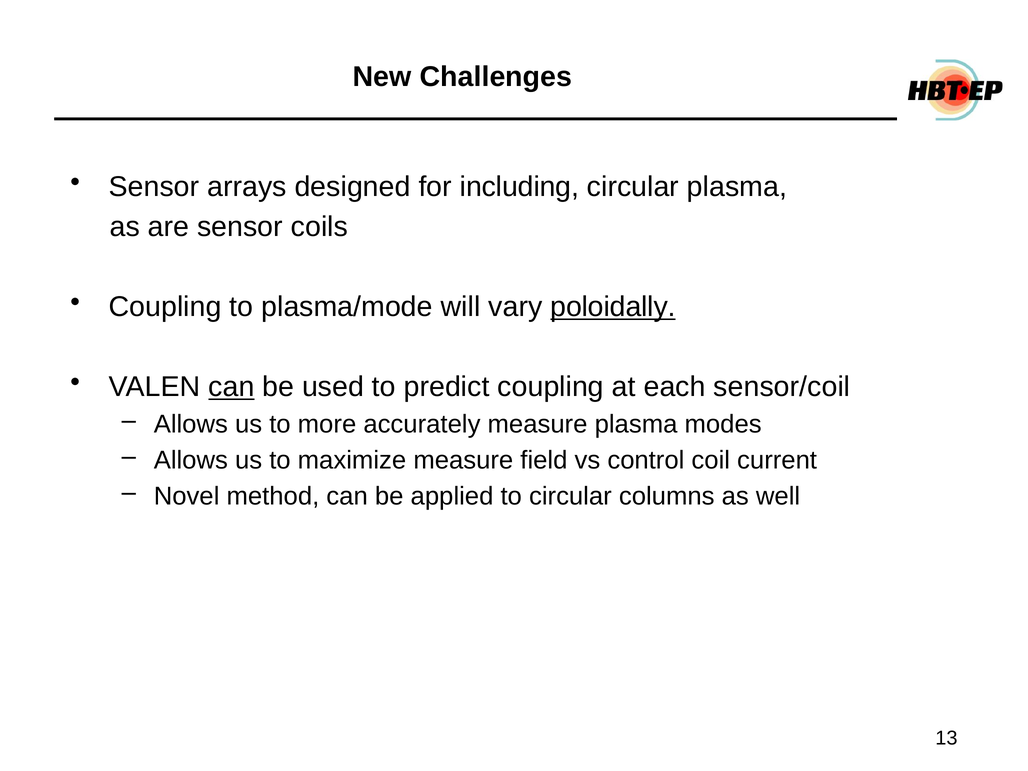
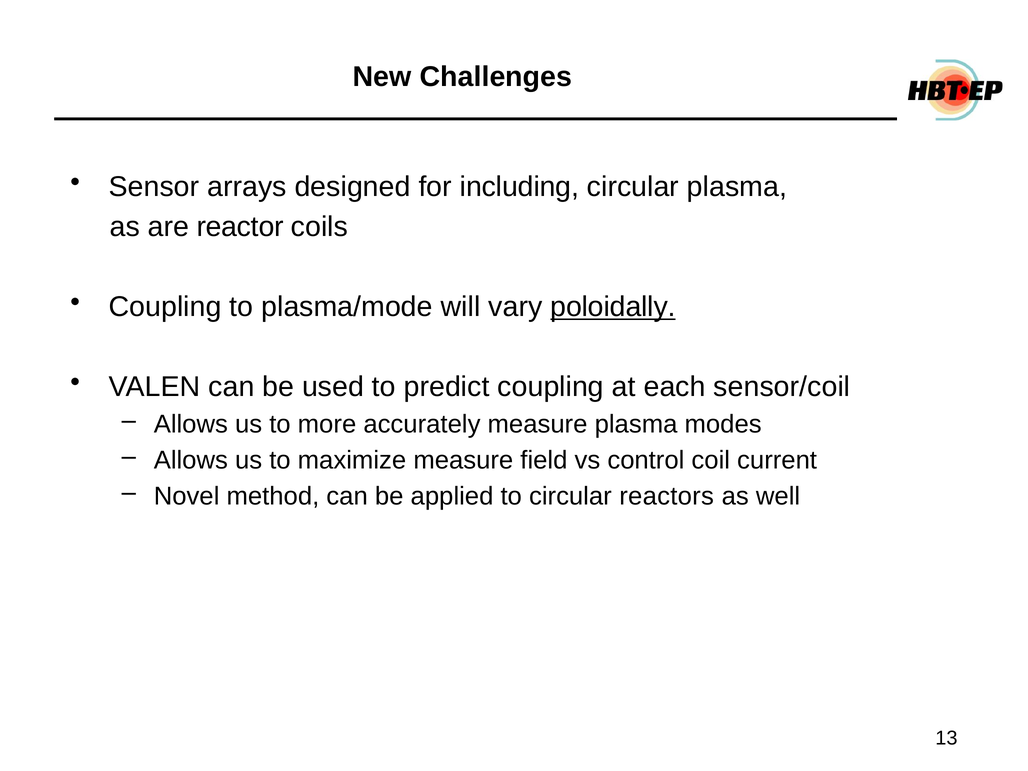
are sensor: sensor -> reactor (240, 227)
can underline: present -> none (231, 387)
columns: columns -> reactors (667, 496)
